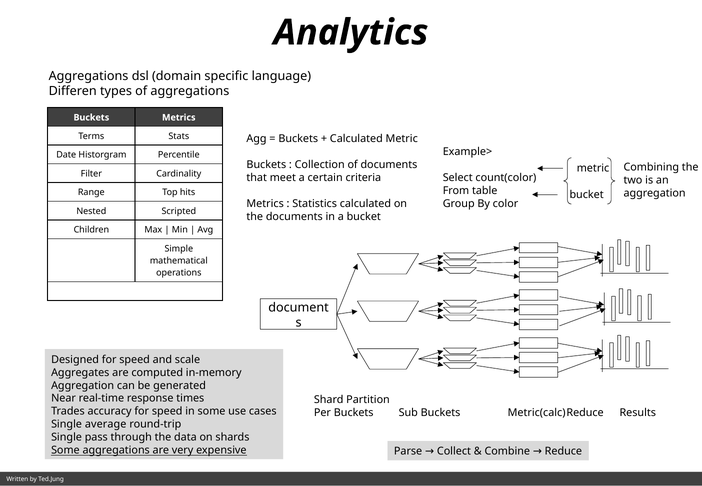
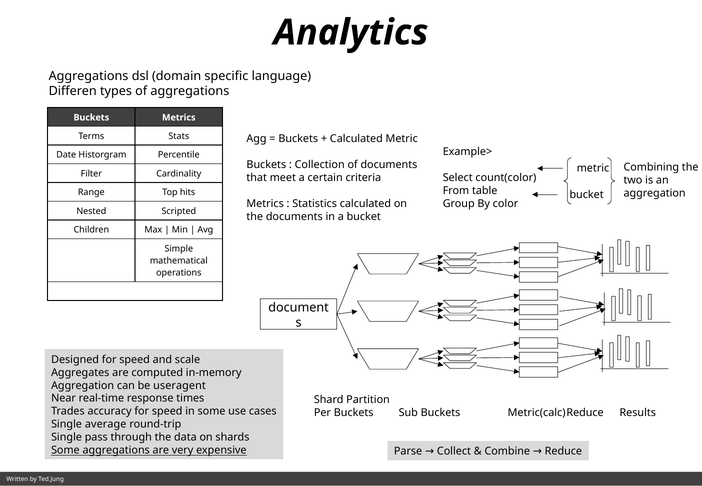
generated: generated -> useragent (180, 385)
